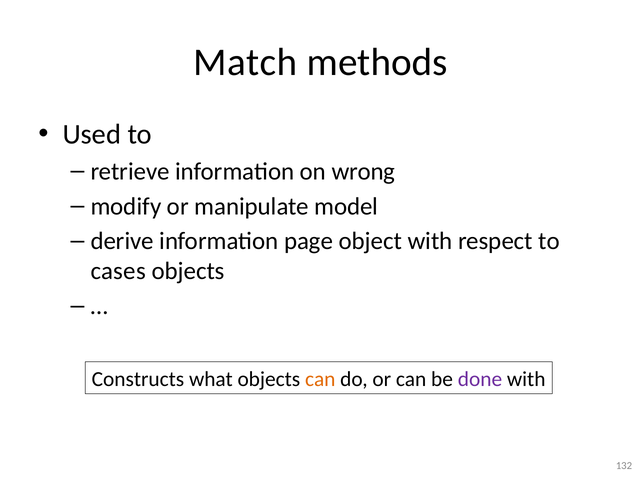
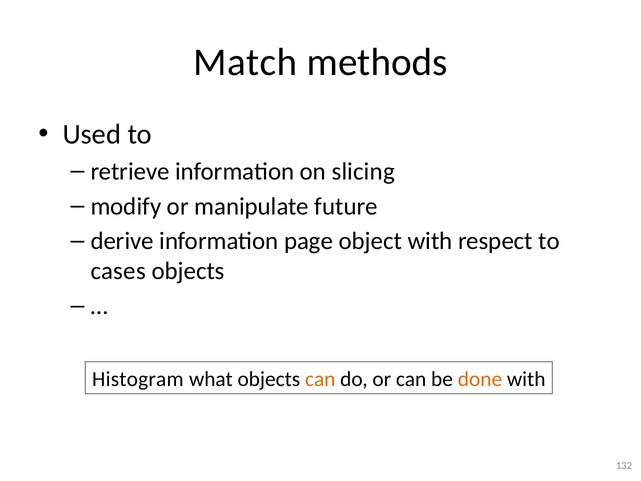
wrong: wrong -> slicing (363, 171)
model: model -> future (346, 206)
Constructs: Constructs -> Histogram (138, 379)
done colour: purple -> orange (480, 379)
